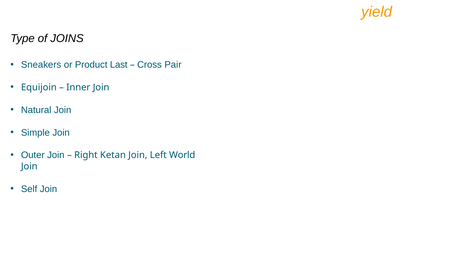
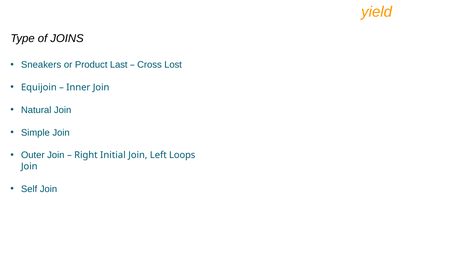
Pair: Pair -> Lost (173, 65)
Ketan: Ketan -> Initial (113, 155)
World: World -> Loops (182, 155)
